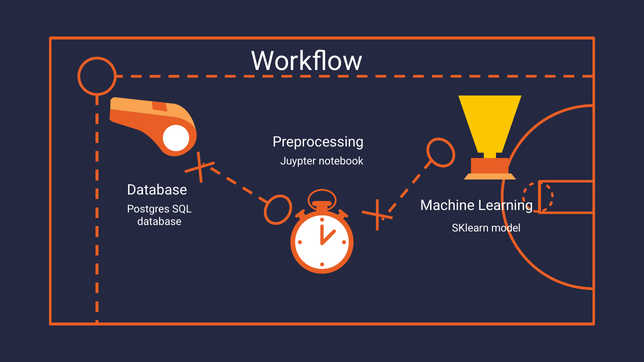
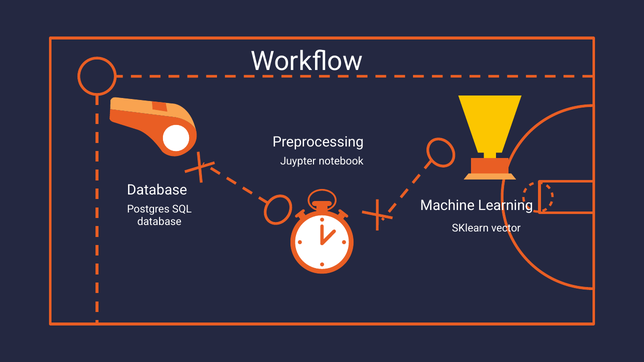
model: model -> vector (506, 228)
